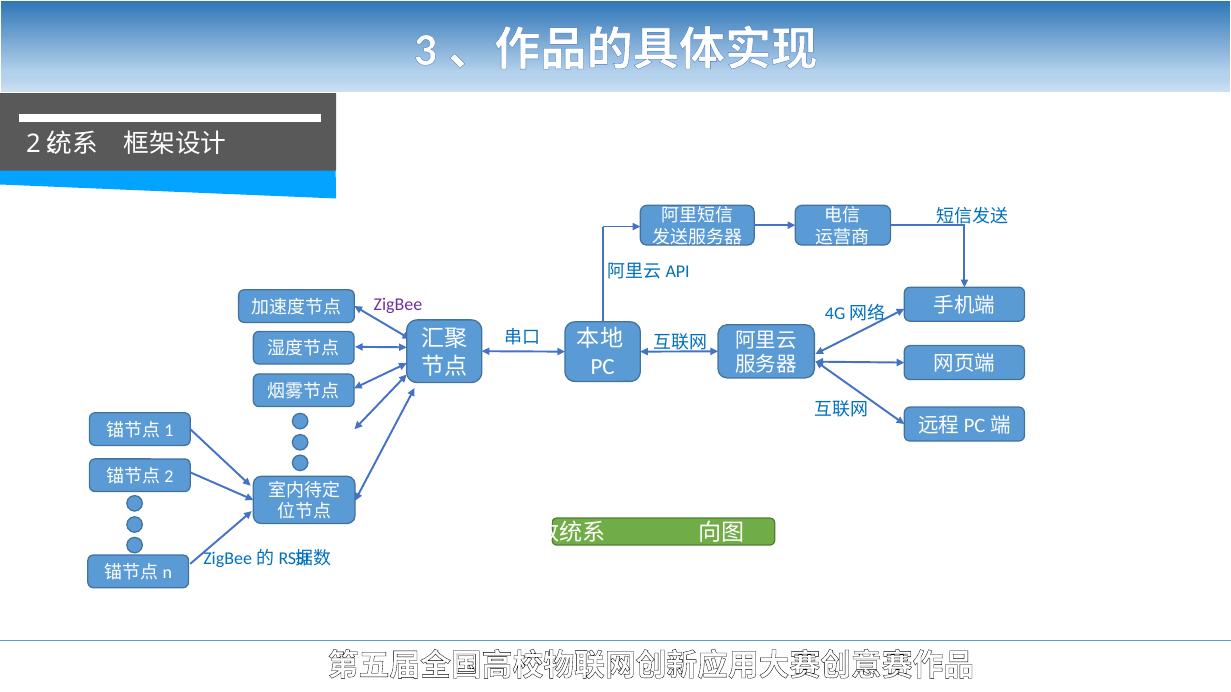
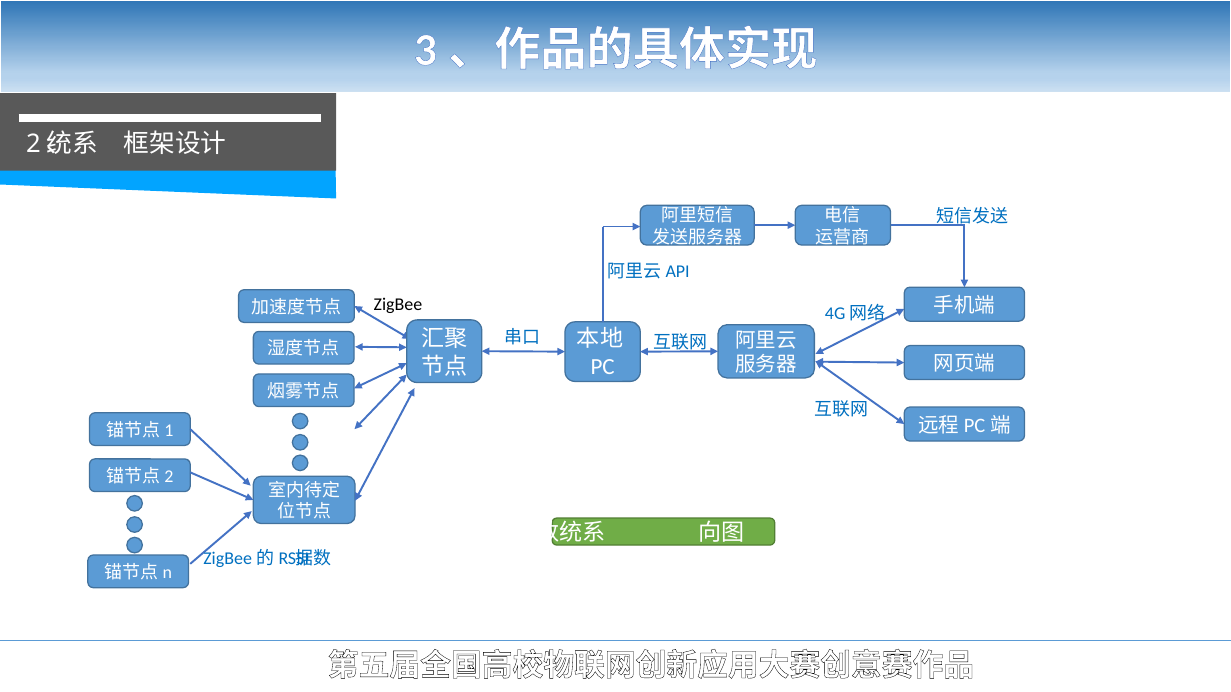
ZigBee colour: purple -> black (398, 305)
